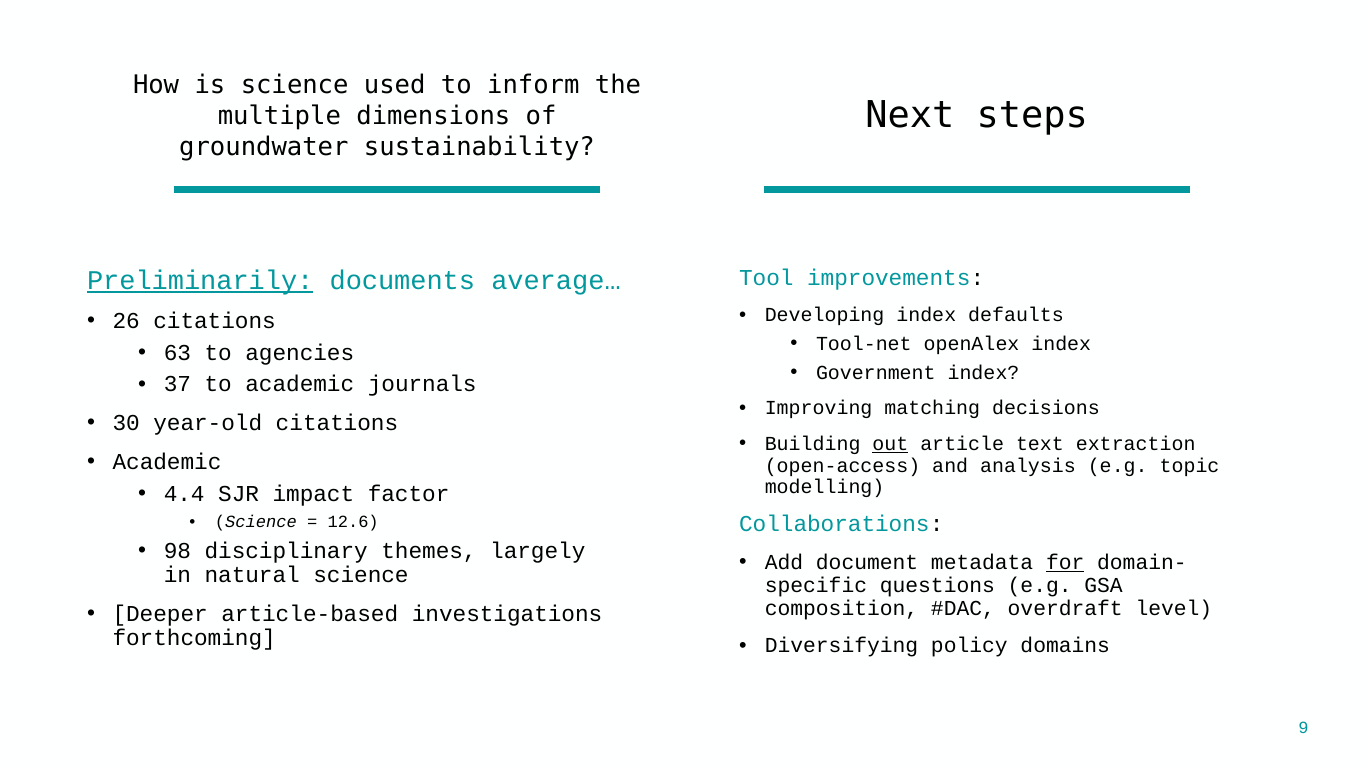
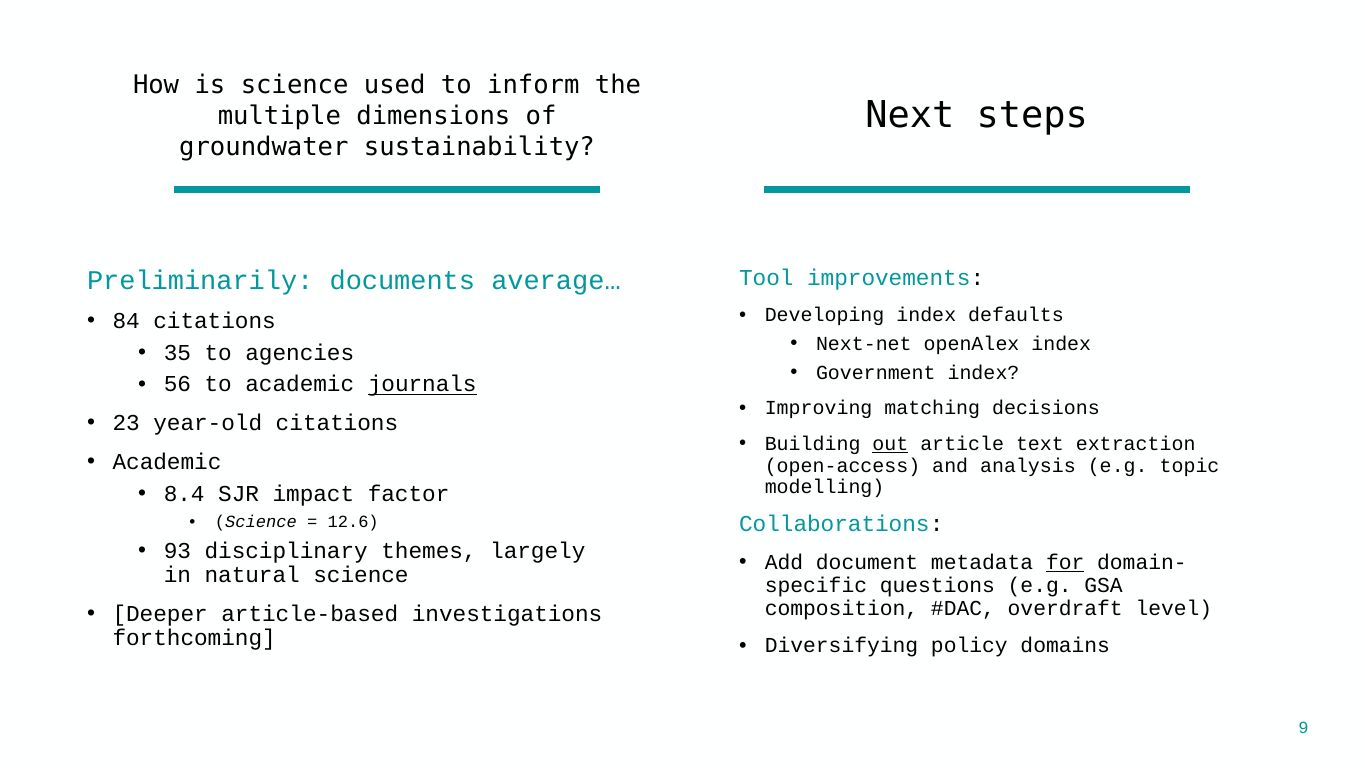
Preliminarily underline: present -> none (200, 280)
26: 26 -> 84 (126, 321)
Tool-net: Tool-net -> Next-net (864, 344)
63: 63 -> 35 (177, 353)
37: 37 -> 56 (177, 384)
journals underline: none -> present (422, 384)
30: 30 -> 23 (126, 423)
4.4: 4.4 -> 8.4 (184, 493)
98: 98 -> 93 (177, 551)
